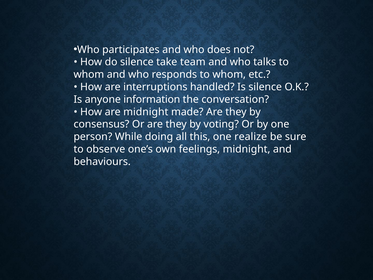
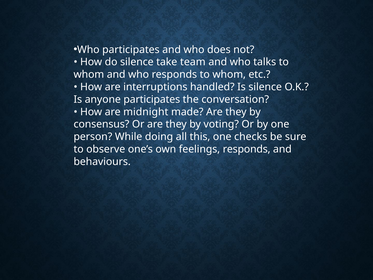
anyone information: information -> participates (152, 99)
realize: realize -> checks (251, 137)
feelings midnight: midnight -> responds (247, 149)
